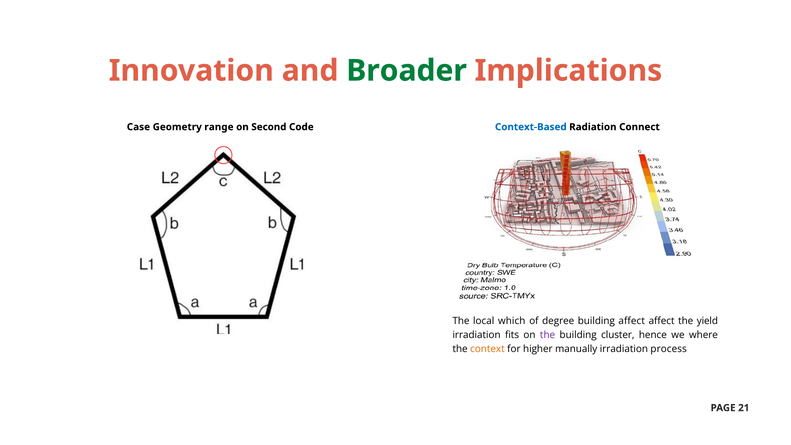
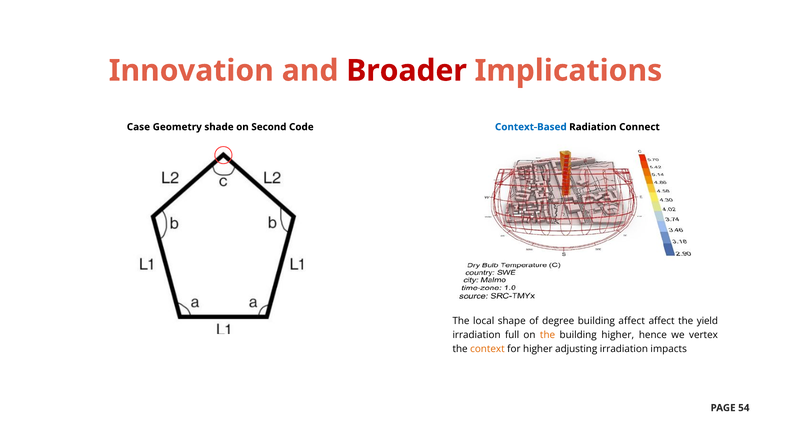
Broader colour: green -> red (407, 71)
range: range -> shade (219, 127)
which: which -> shape (512, 321)
fits: fits -> full (512, 335)
the colour: purple -> orange (548, 335)
building cluster: cluster -> higher (618, 335)
where: where -> vertex (703, 335)
manually: manually -> adjusting (576, 349)
process: process -> impacts (669, 349)
21: 21 -> 54 (744, 408)
